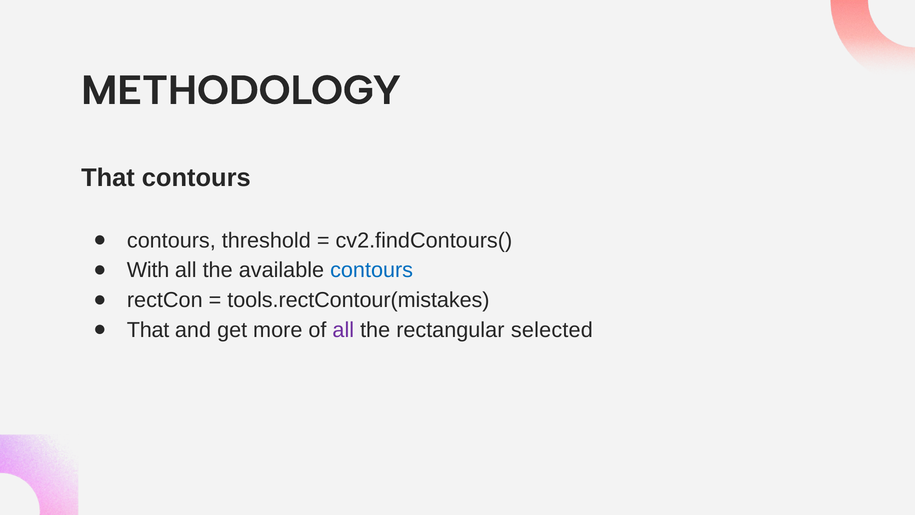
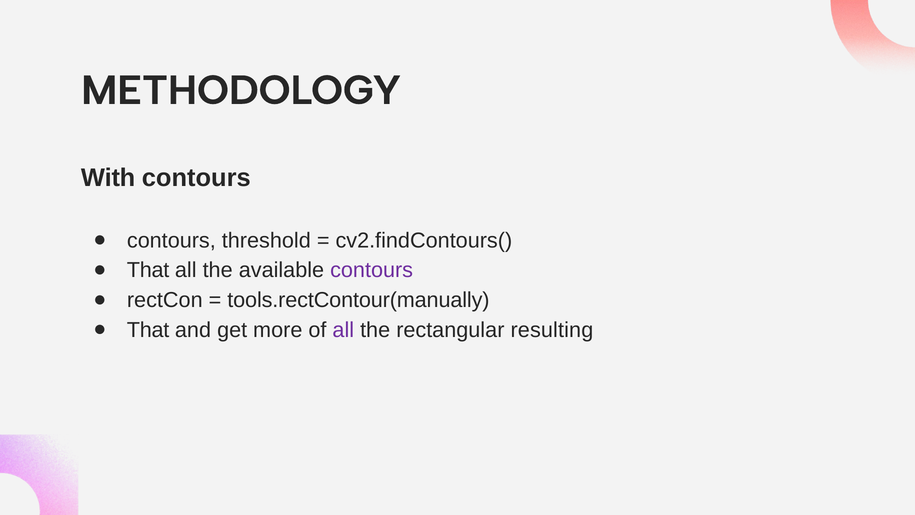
That: That -> With (108, 178)
With: With -> That (148, 270)
contours colour: blue -> purple (372, 270)
tools.rectContour(mistakes: tools.rectContour(mistakes -> tools.rectContour(manually (358, 300)
selected: selected -> resulting (552, 330)
